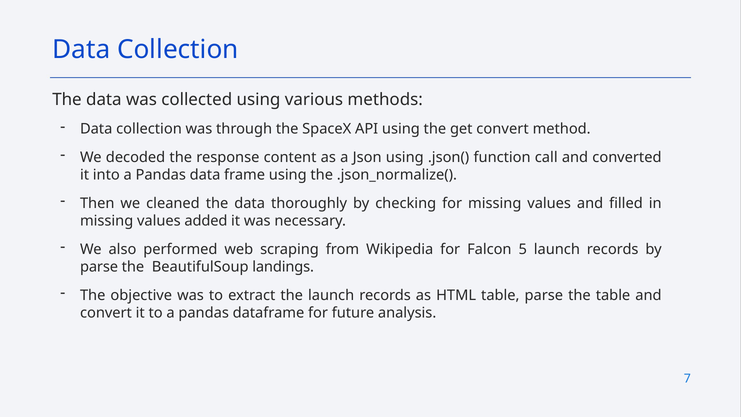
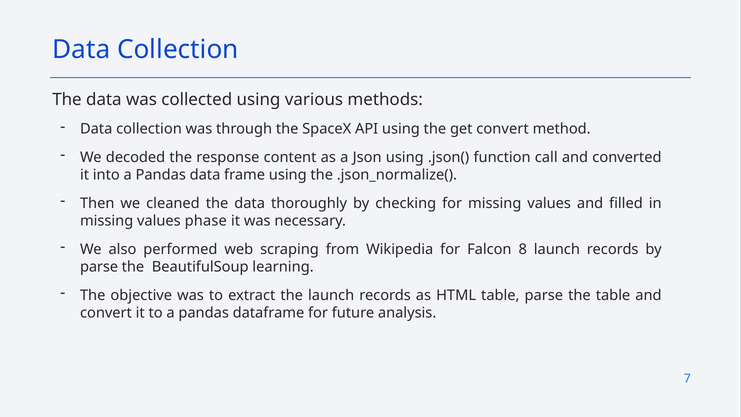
added: added -> phase (206, 221)
5: 5 -> 8 (523, 249)
landings: landings -> learning (283, 267)
